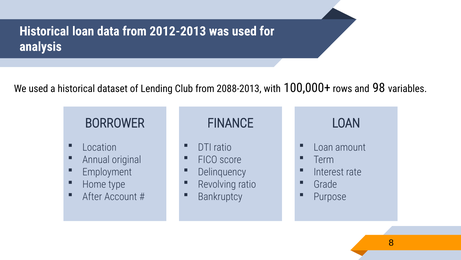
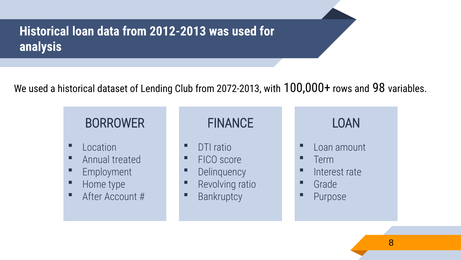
2088-2013: 2088-2013 -> 2072-2013 (239, 89)
original: original -> treated (126, 159)
